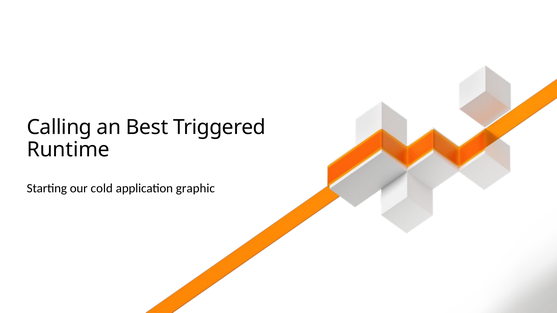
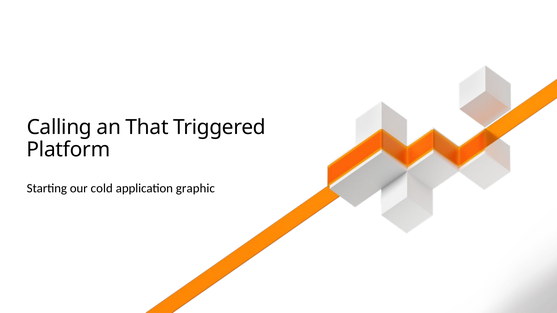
Best: Best -> That (147, 127)
Runtime: Runtime -> Platform (68, 150)
